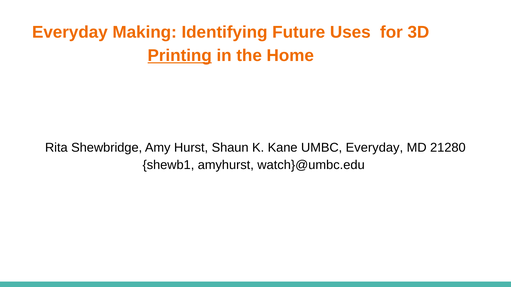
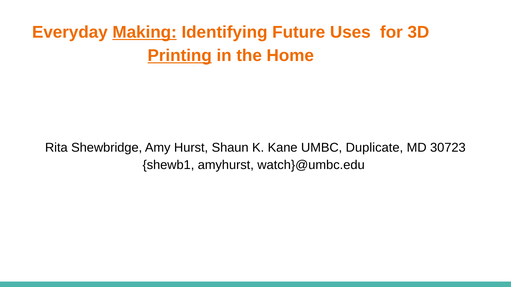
Making underline: none -> present (145, 32)
UMBC Everyday: Everyday -> Duplicate (374, 148)
21280: 21280 -> 30723 (448, 148)
